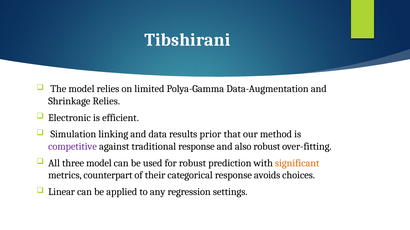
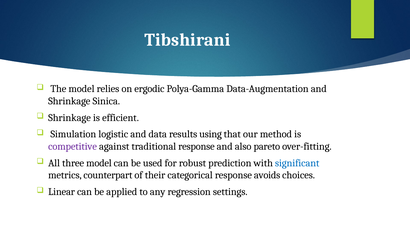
limited: limited -> ergodic (149, 89)
Shrinkage Relies: Relies -> Sinica (106, 101)
Electronic: Electronic -> Shrinkage (69, 118)
linking: linking -> logistic (113, 135)
prior: prior -> using (211, 135)
also robust: robust -> pareto (267, 147)
significant colour: orange -> blue (297, 163)
